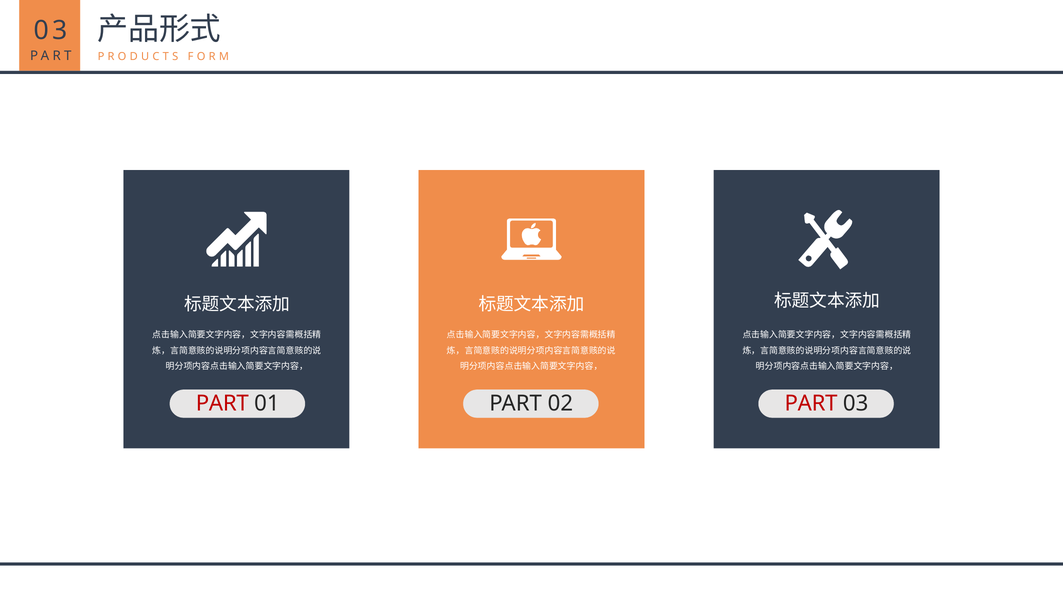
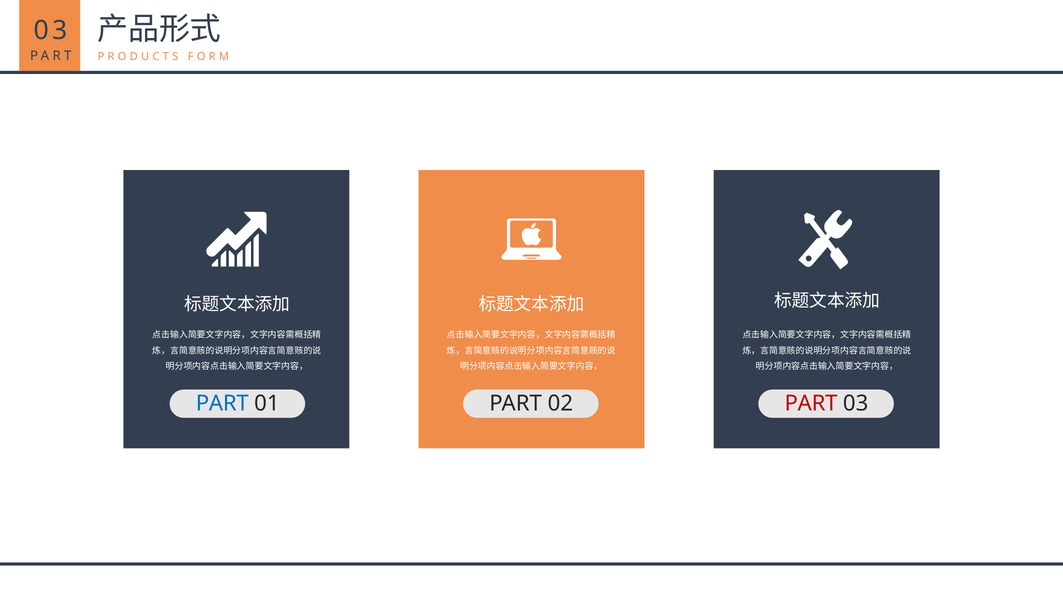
PART colour: red -> blue (222, 403)
